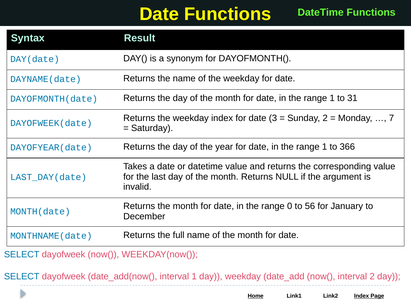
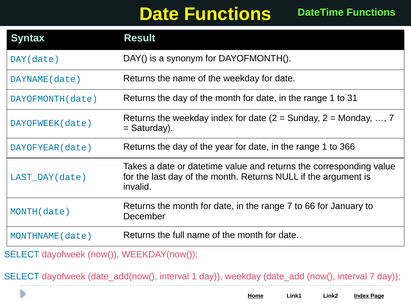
date 3: 3 -> 2 (273, 118)
range 0: 0 -> 7 (290, 206)
56: 56 -> 66 (310, 206)
interval 2: 2 -> 7 (372, 277)
